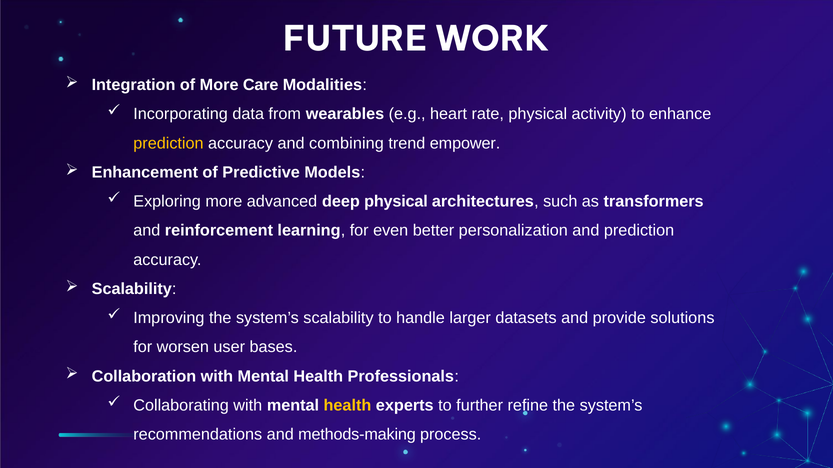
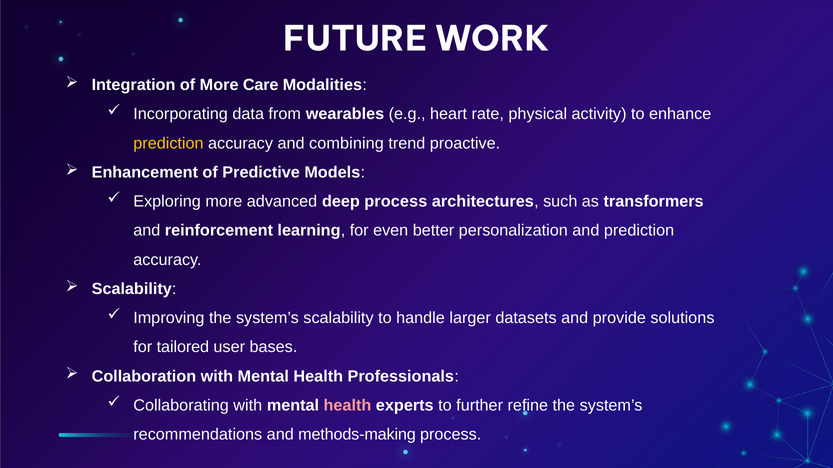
empower: empower -> proactive (465, 143)
deep physical: physical -> process (396, 202)
worsen: worsen -> tailored (183, 348)
health colour: yellow -> pink (347, 406)
